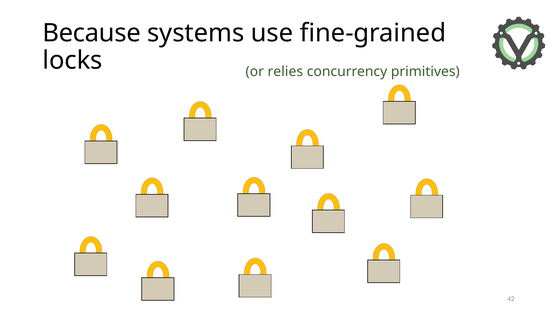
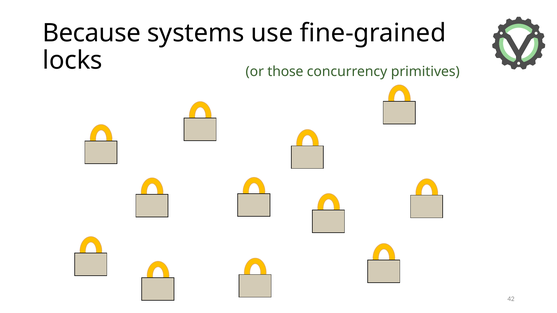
relies: relies -> those (285, 72)
